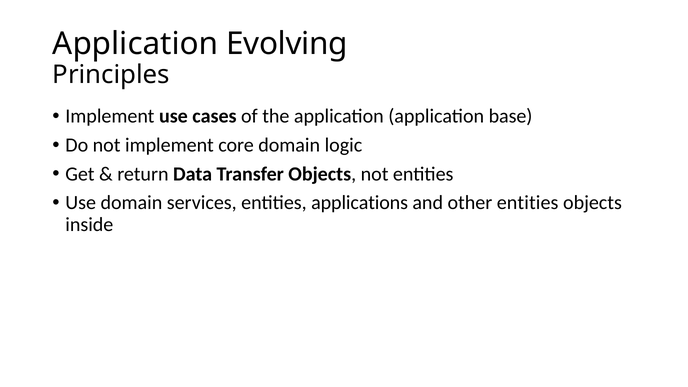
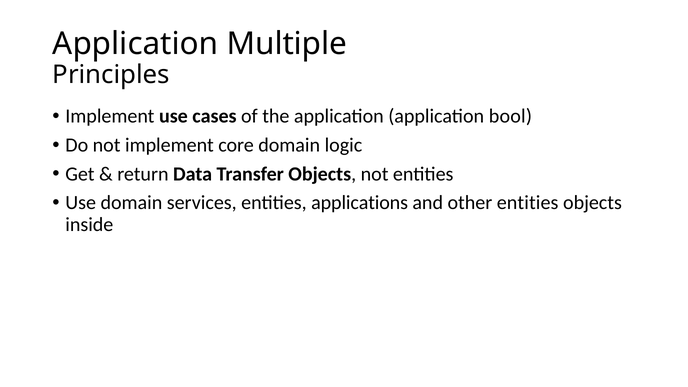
Evolving: Evolving -> Multiple (287, 44)
base: base -> bool (510, 116)
